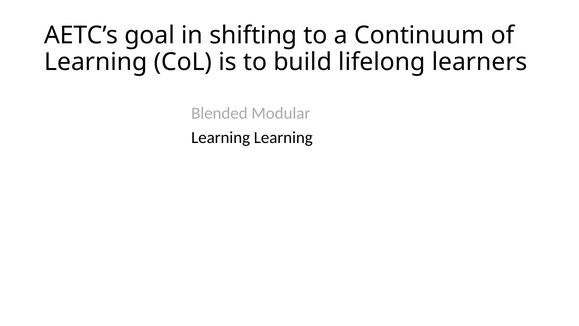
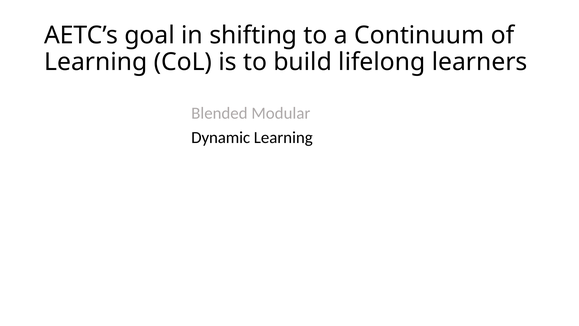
Learning: Learning -> Dynamic (221, 137)
